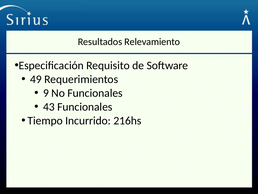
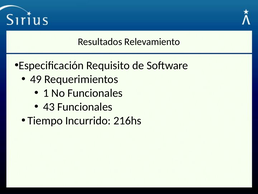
9: 9 -> 1 (46, 93)
